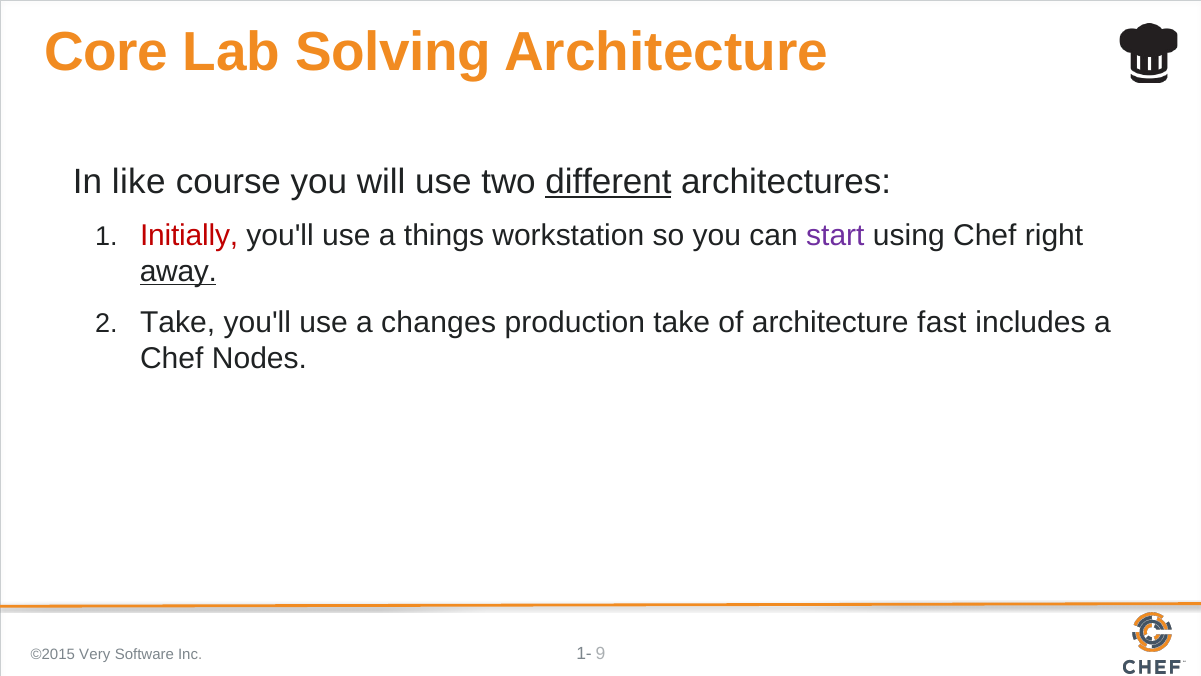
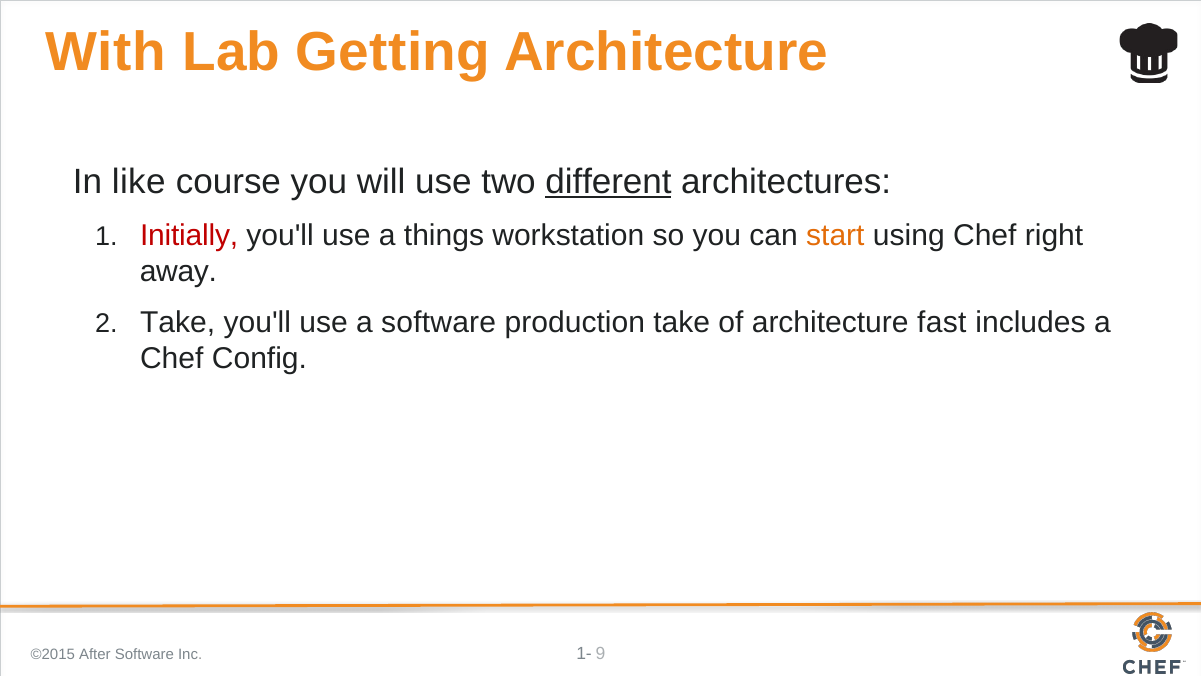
Core: Core -> With (106, 52)
Solving: Solving -> Getting (393, 52)
start colour: purple -> orange (835, 235)
away underline: present -> none (178, 271)
a changes: changes -> software (439, 322)
Nodes: Nodes -> Config (259, 358)
Very: Very -> After (95, 654)
